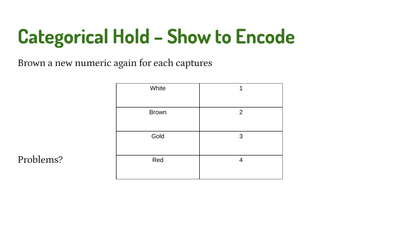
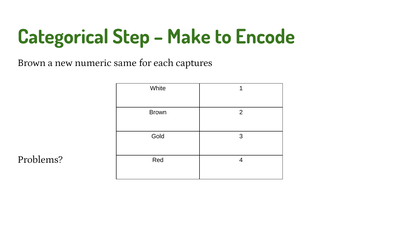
Hold: Hold -> Step (131, 37)
Show: Show -> Make (189, 37)
again: again -> same (125, 63)
